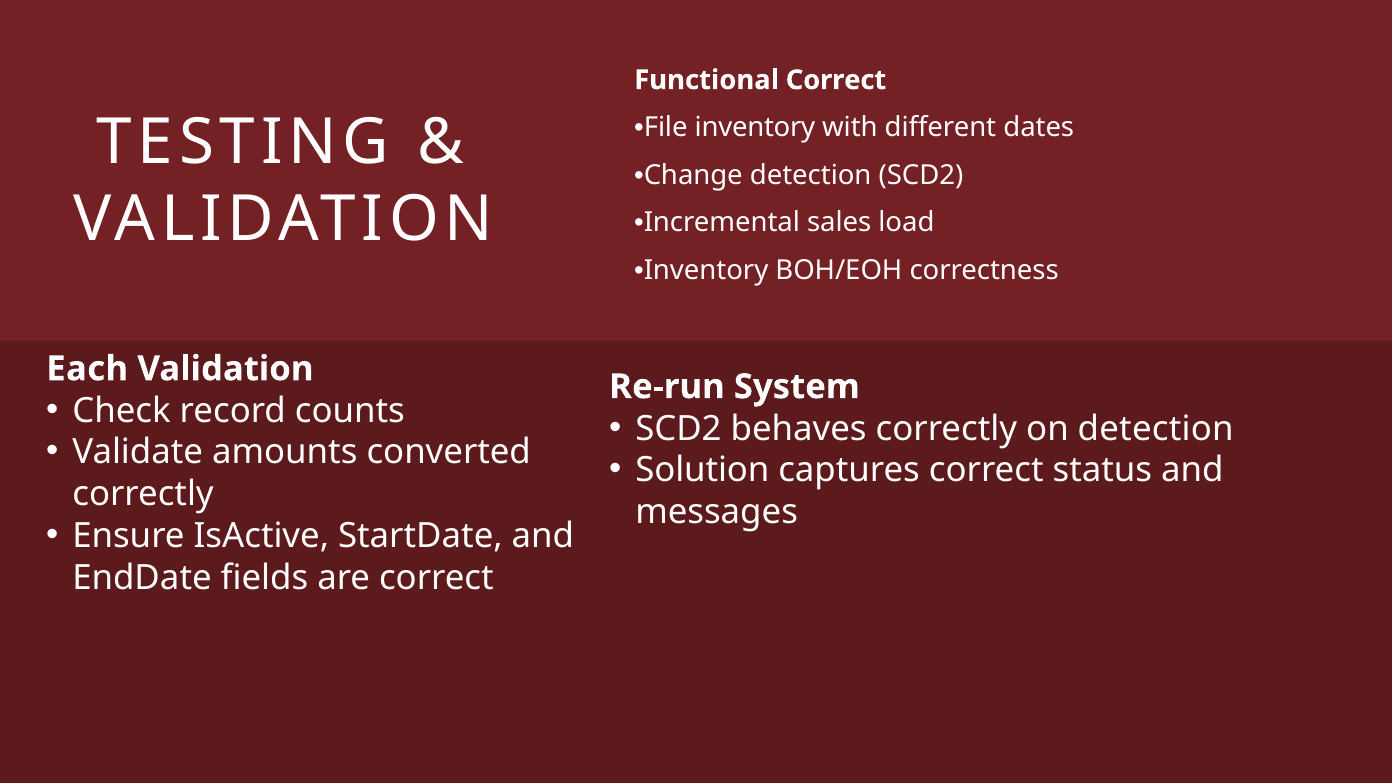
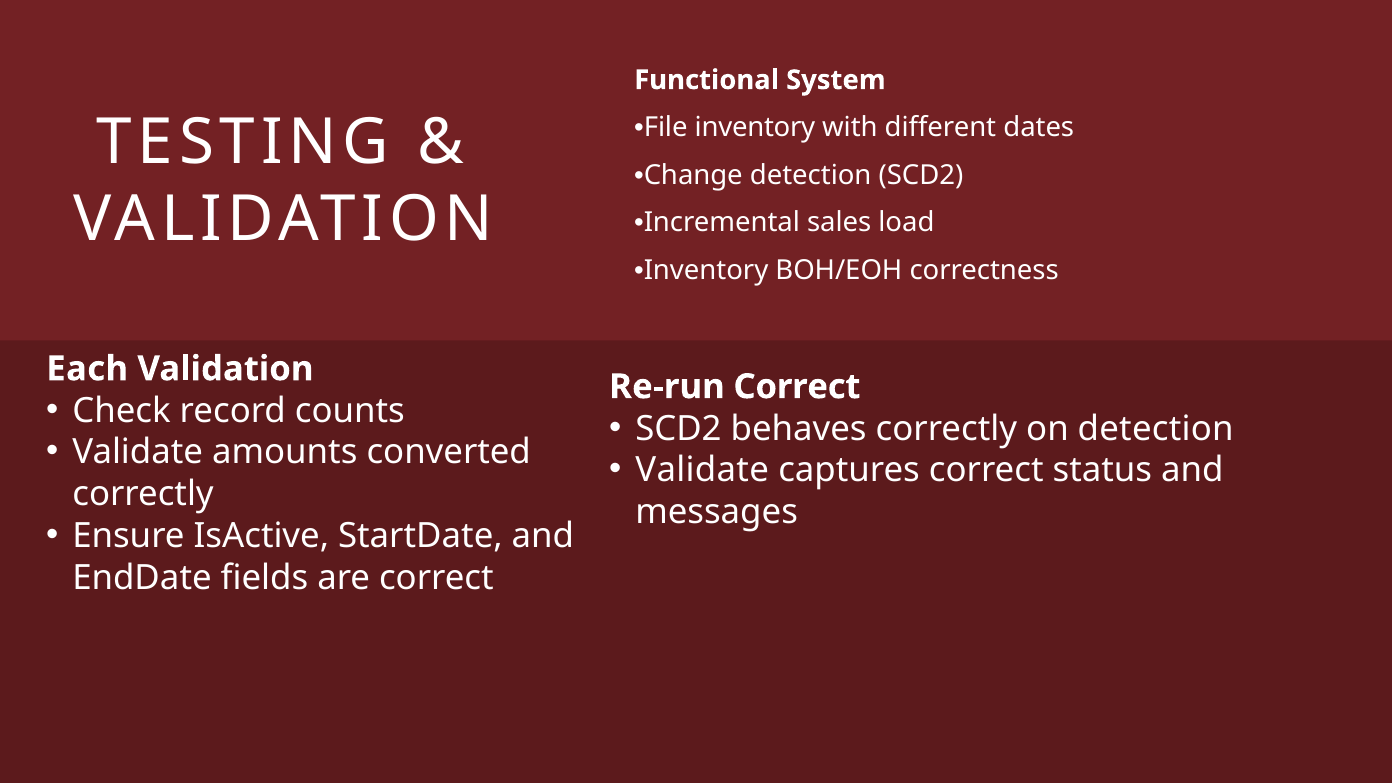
Functional Correct: Correct -> System (836, 80)
Re-run System: System -> Correct (797, 387)
Solution: Solution -> Validate (702, 470)
